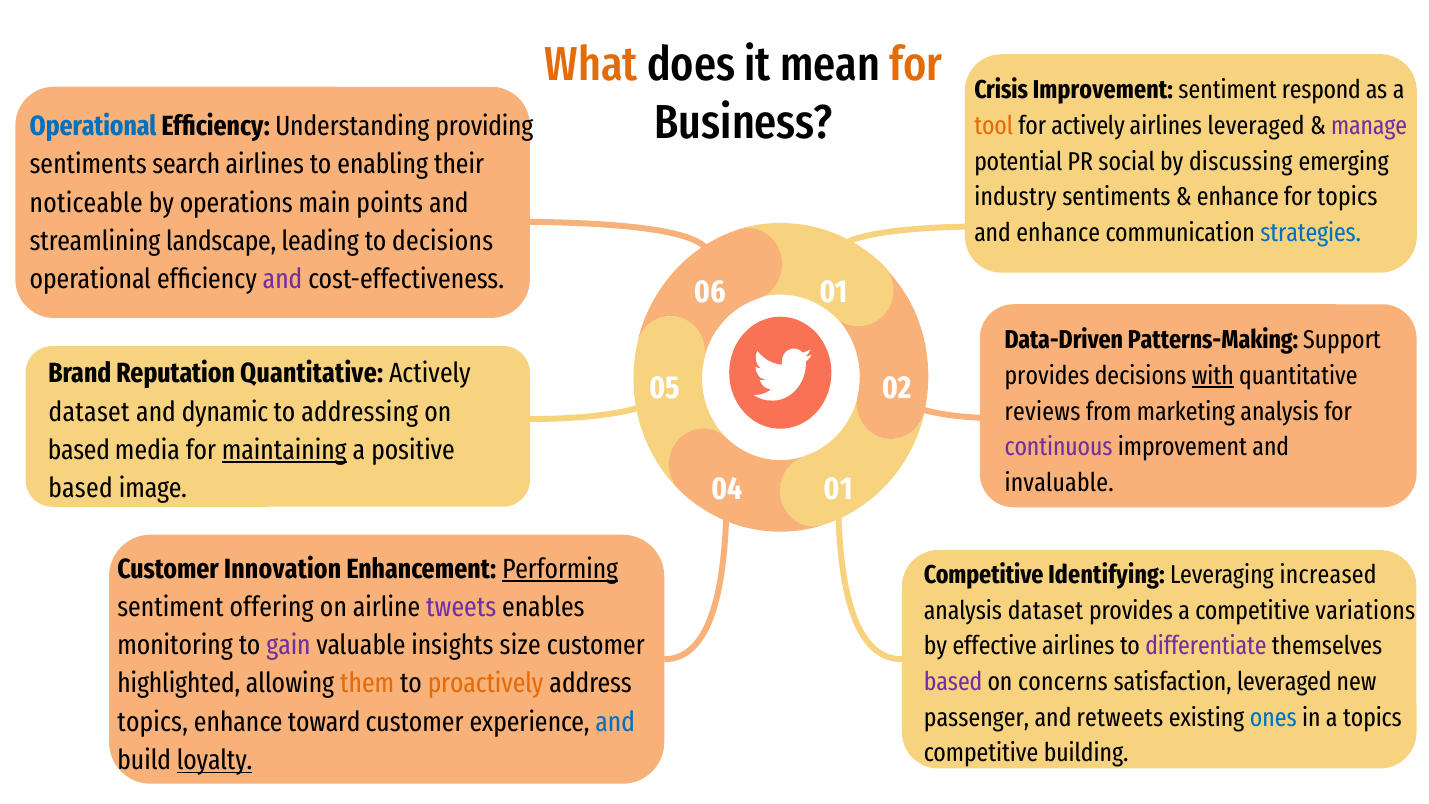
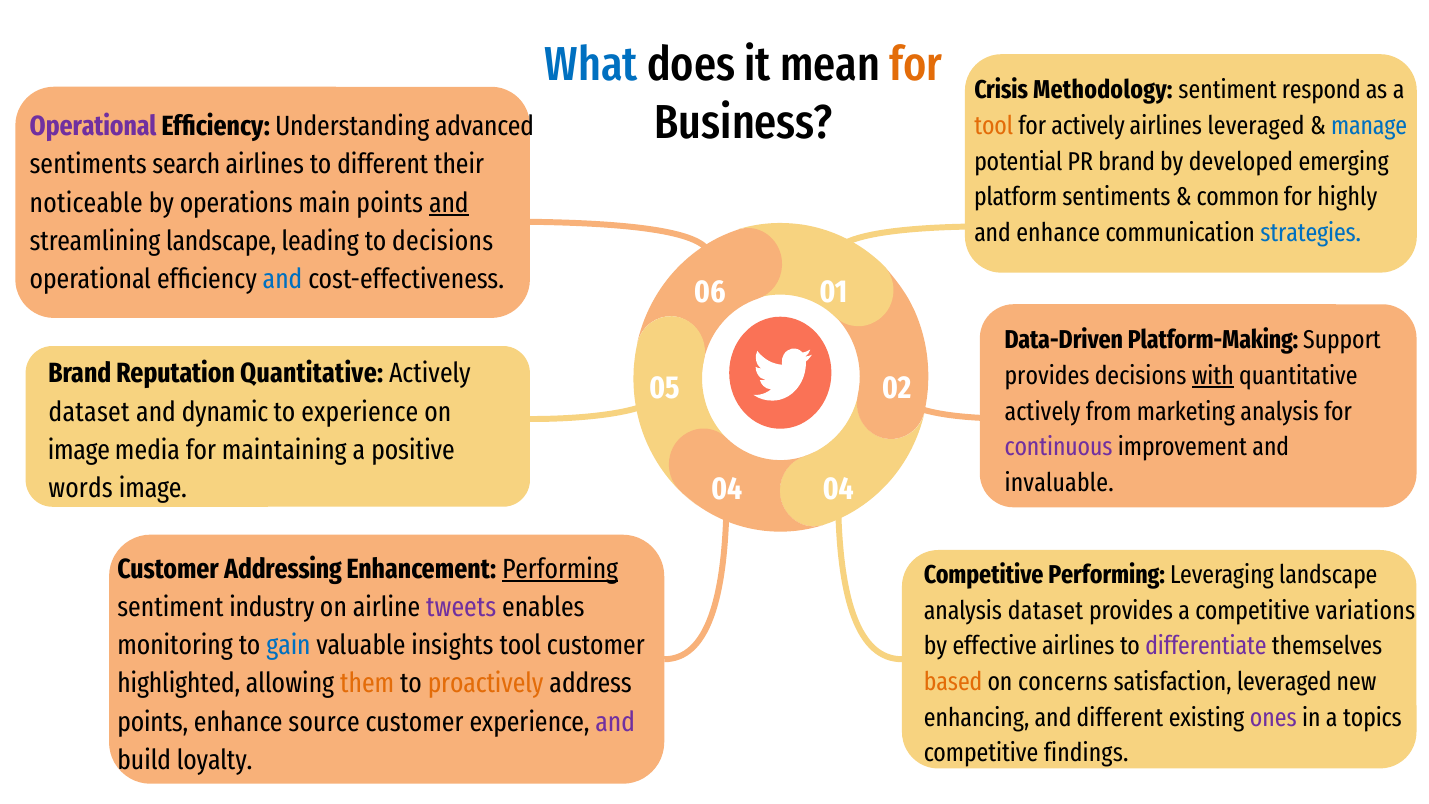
What colour: orange -> blue (591, 65)
Crisis Improvement: Improvement -> Methodology (1103, 90)
Operational colour: blue -> purple (93, 126)
providing: providing -> advanced (484, 126)
manage colour: purple -> blue (1369, 126)
PR social: social -> brand (1127, 161)
discussing: discussing -> developed (1241, 161)
to enabling: enabling -> different (383, 165)
industry: industry -> platform (1016, 197)
enhance: enhance -> common (1238, 197)
for topics: topics -> highly (1347, 197)
and underline: none -> present (449, 203)
and colour: purple -> blue (283, 280)
Patterns-Making: Patterns-Making -> Platform-Making (1213, 340)
to addressing: addressing -> experience (360, 412)
reviews: reviews -> actively (1043, 412)
based: based -> image (79, 450)
maintaining underline: present -> none (284, 450)
04 01: 01 -> 04 (838, 489)
based: based -> words (81, 488)
Innovation: Innovation -> Addressing (283, 569)
Competitive Identifying: Identifying -> Performing (1107, 575)
Leveraging increased: increased -> landscape (1328, 575)
offering: offering -> industry (272, 607)
gain colour: purple -> blue (288, 645)
insights size: size -> tool (520, 645)
based colour: purple -> orange (953, 682)
passenger: passenger -> enhancing (977, 718)
and retweets: retweets -> different (1120, 718)
ones colour: blue -> purple (1273, 718)
topics: topics -> points (153, 722)
toward: toward -> source (324, 722)
and colour: blue -> purple (615, 722)
building: building -> findings (1086, 753)
loyalty underline: present -> none (215, 760)
